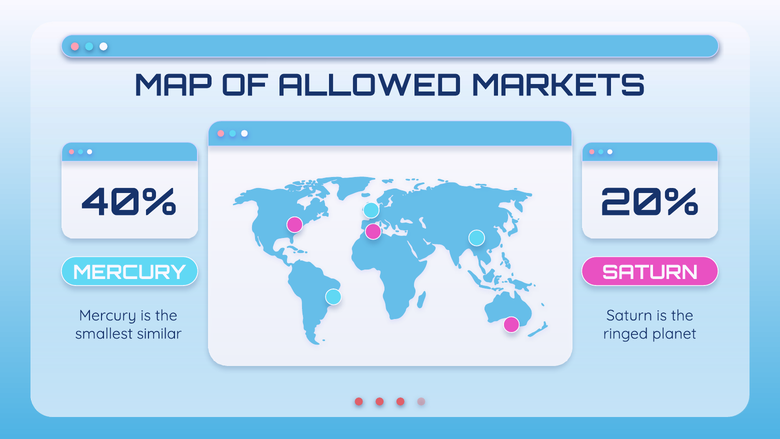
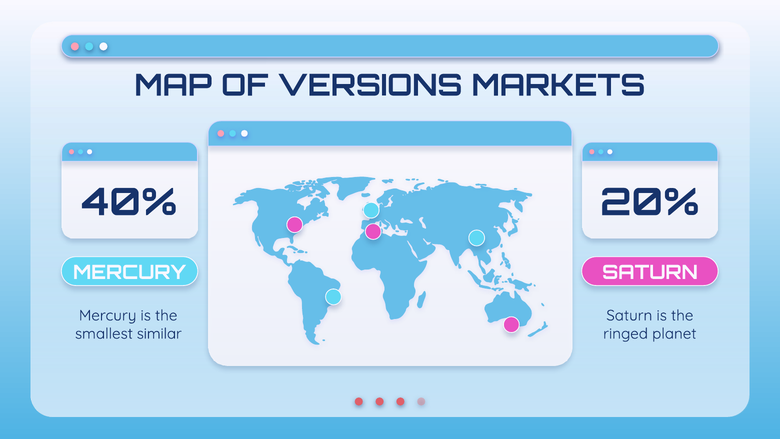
ALLOWED: ALLOWED -> VERSIONS (370, 86)
